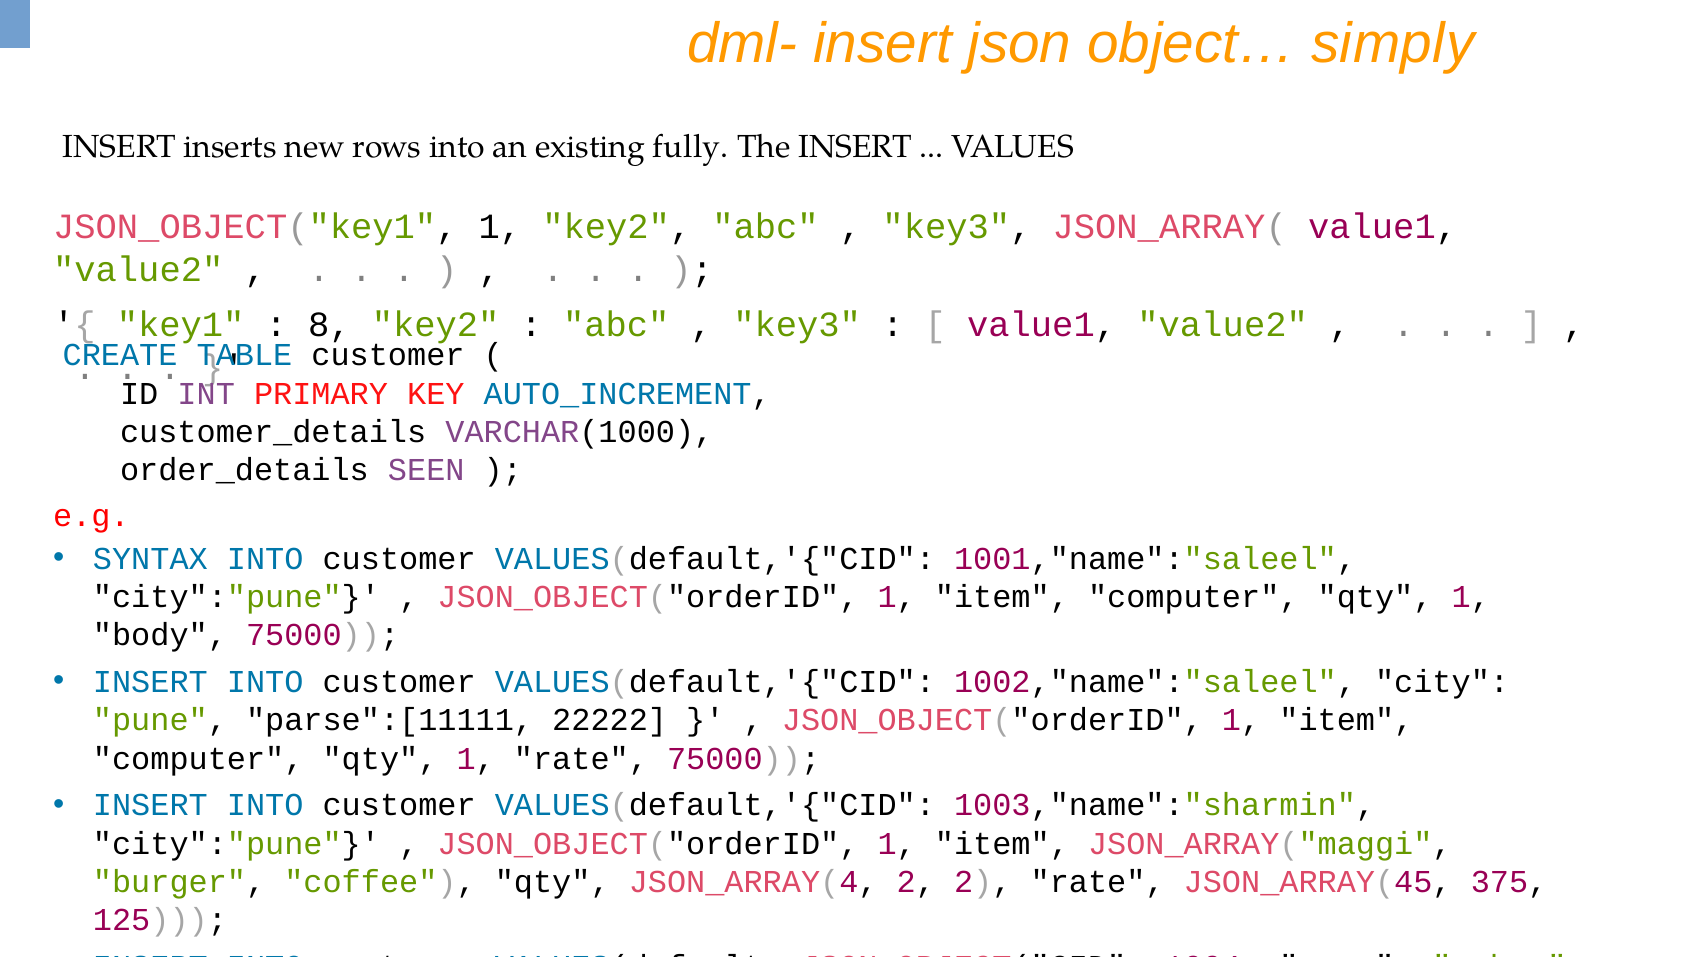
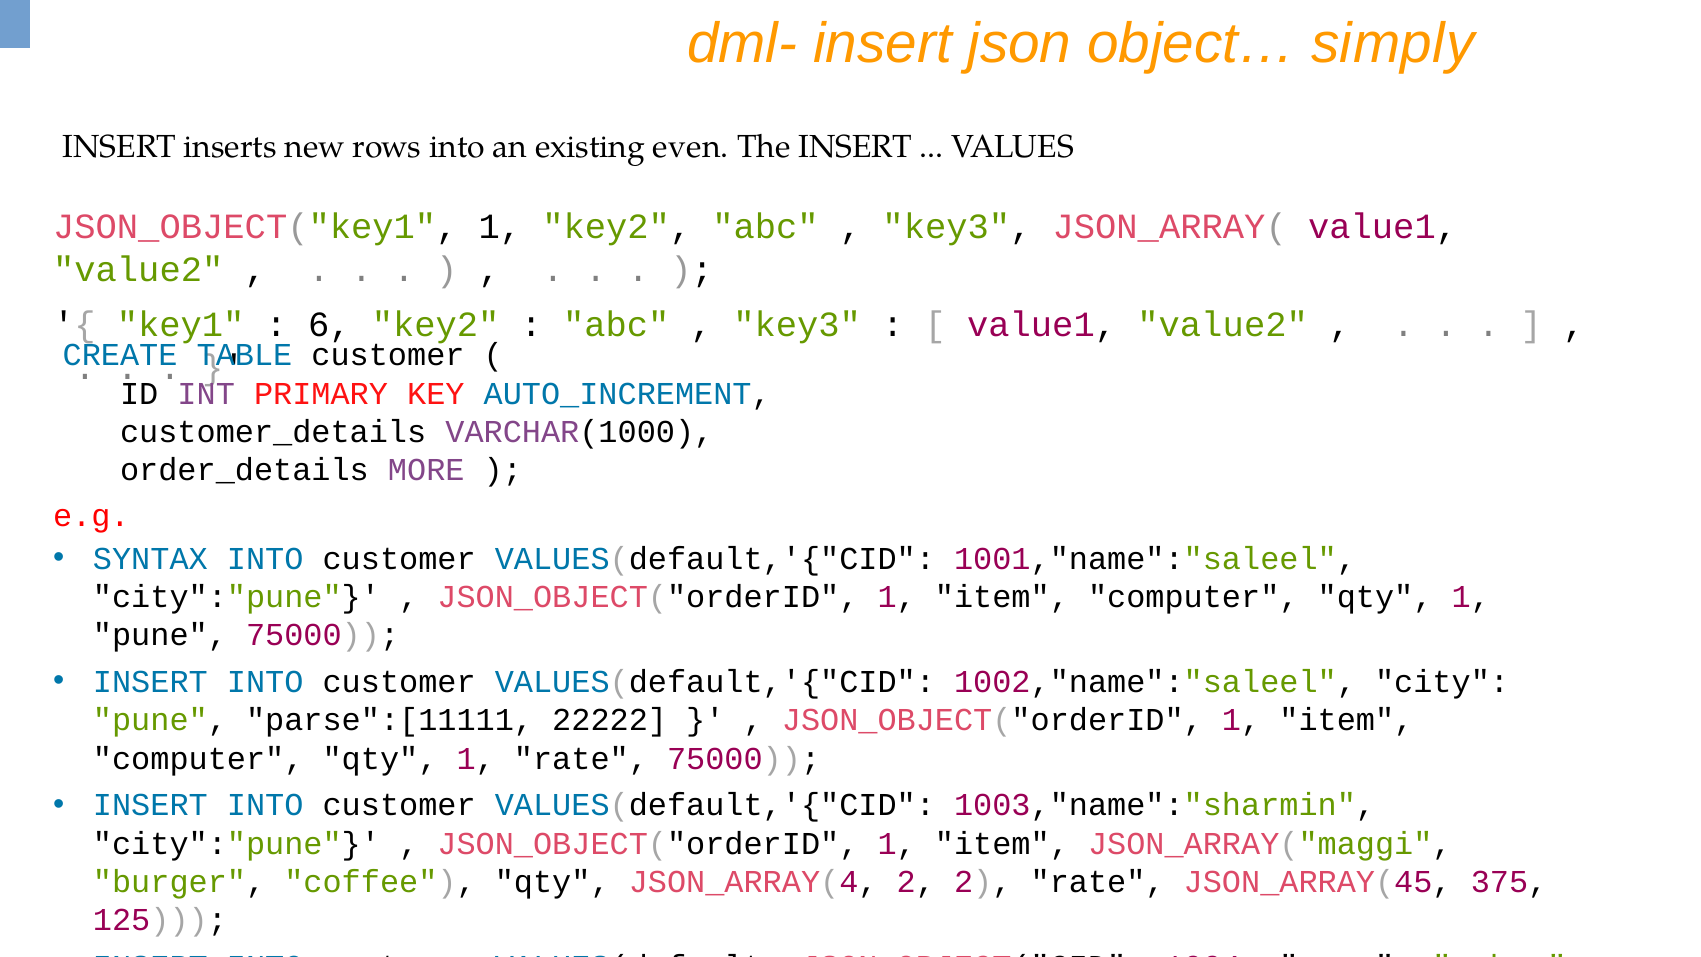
fully: fully -> even (691, 147)
8: 8 -> 6 (329, 325)
SEEN: SEEN -> MORE (426, 470)
body: body -> pune (160, 635)
